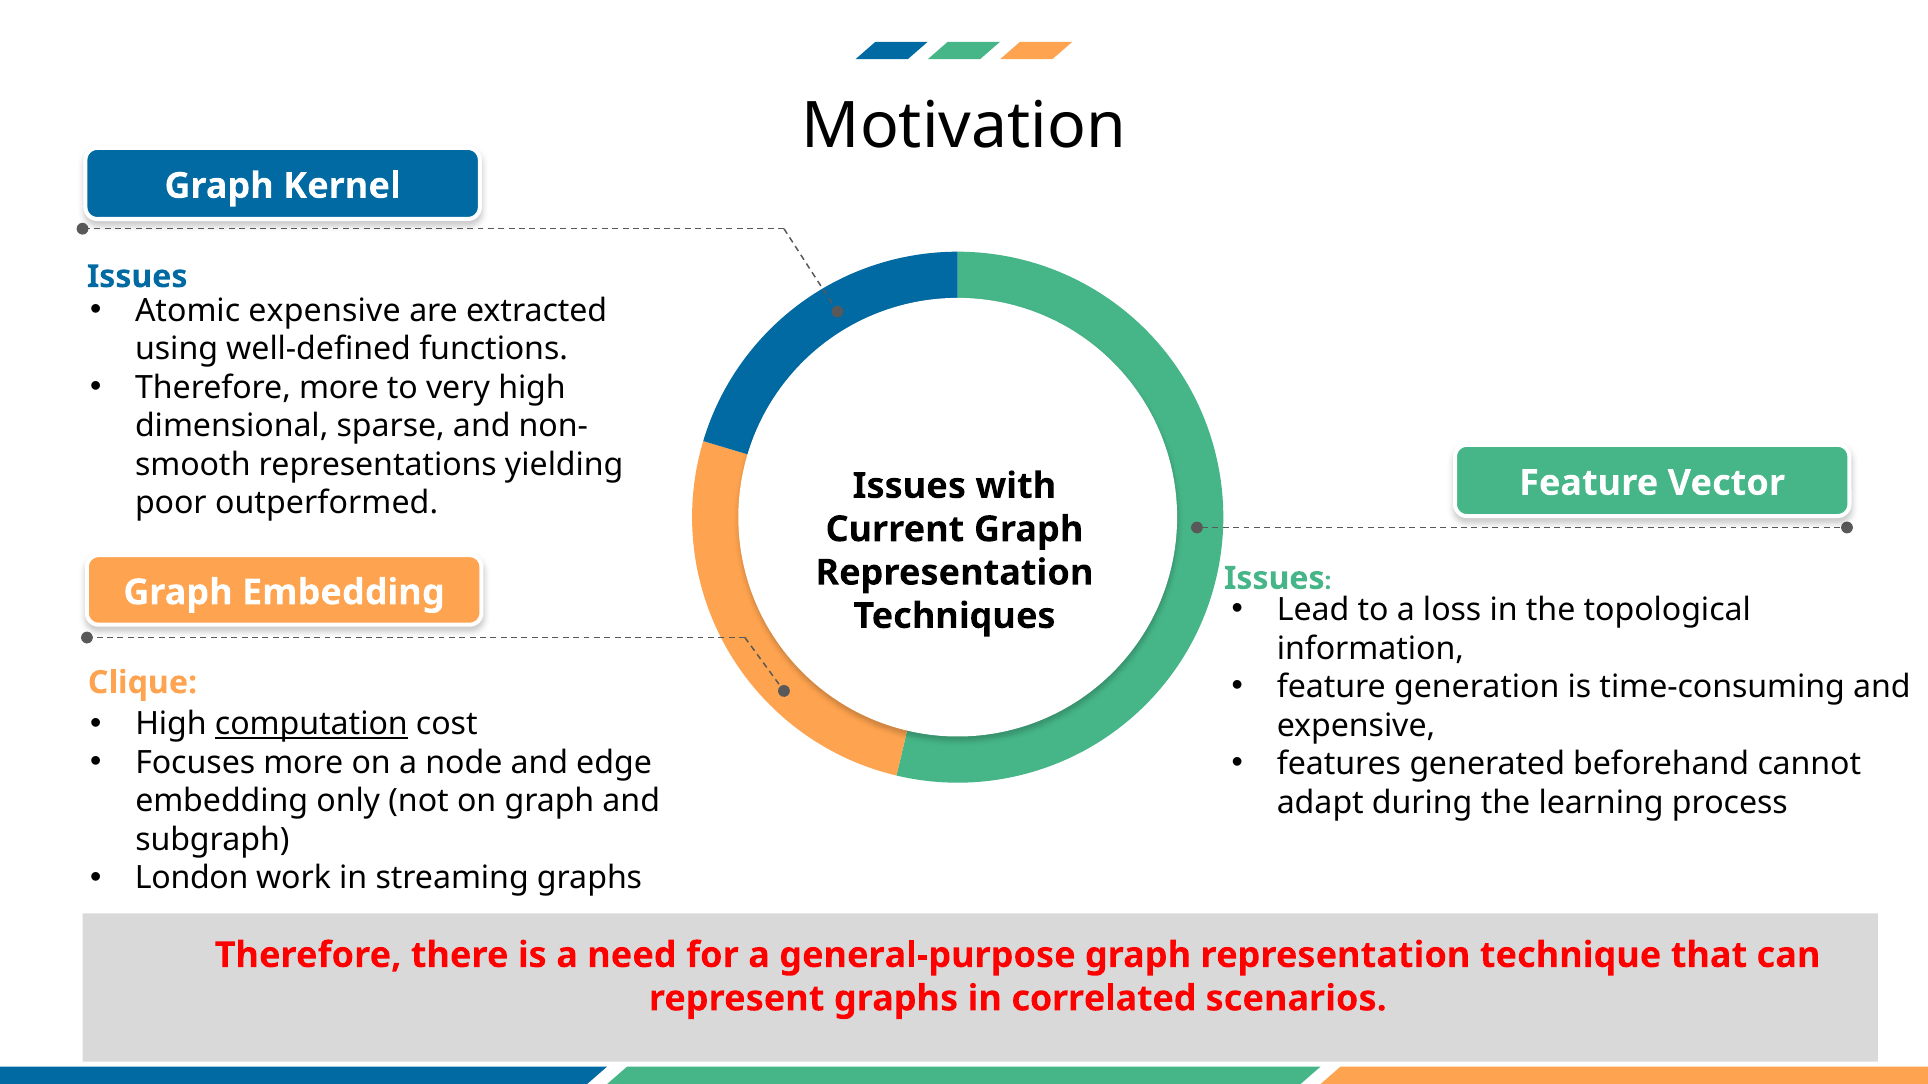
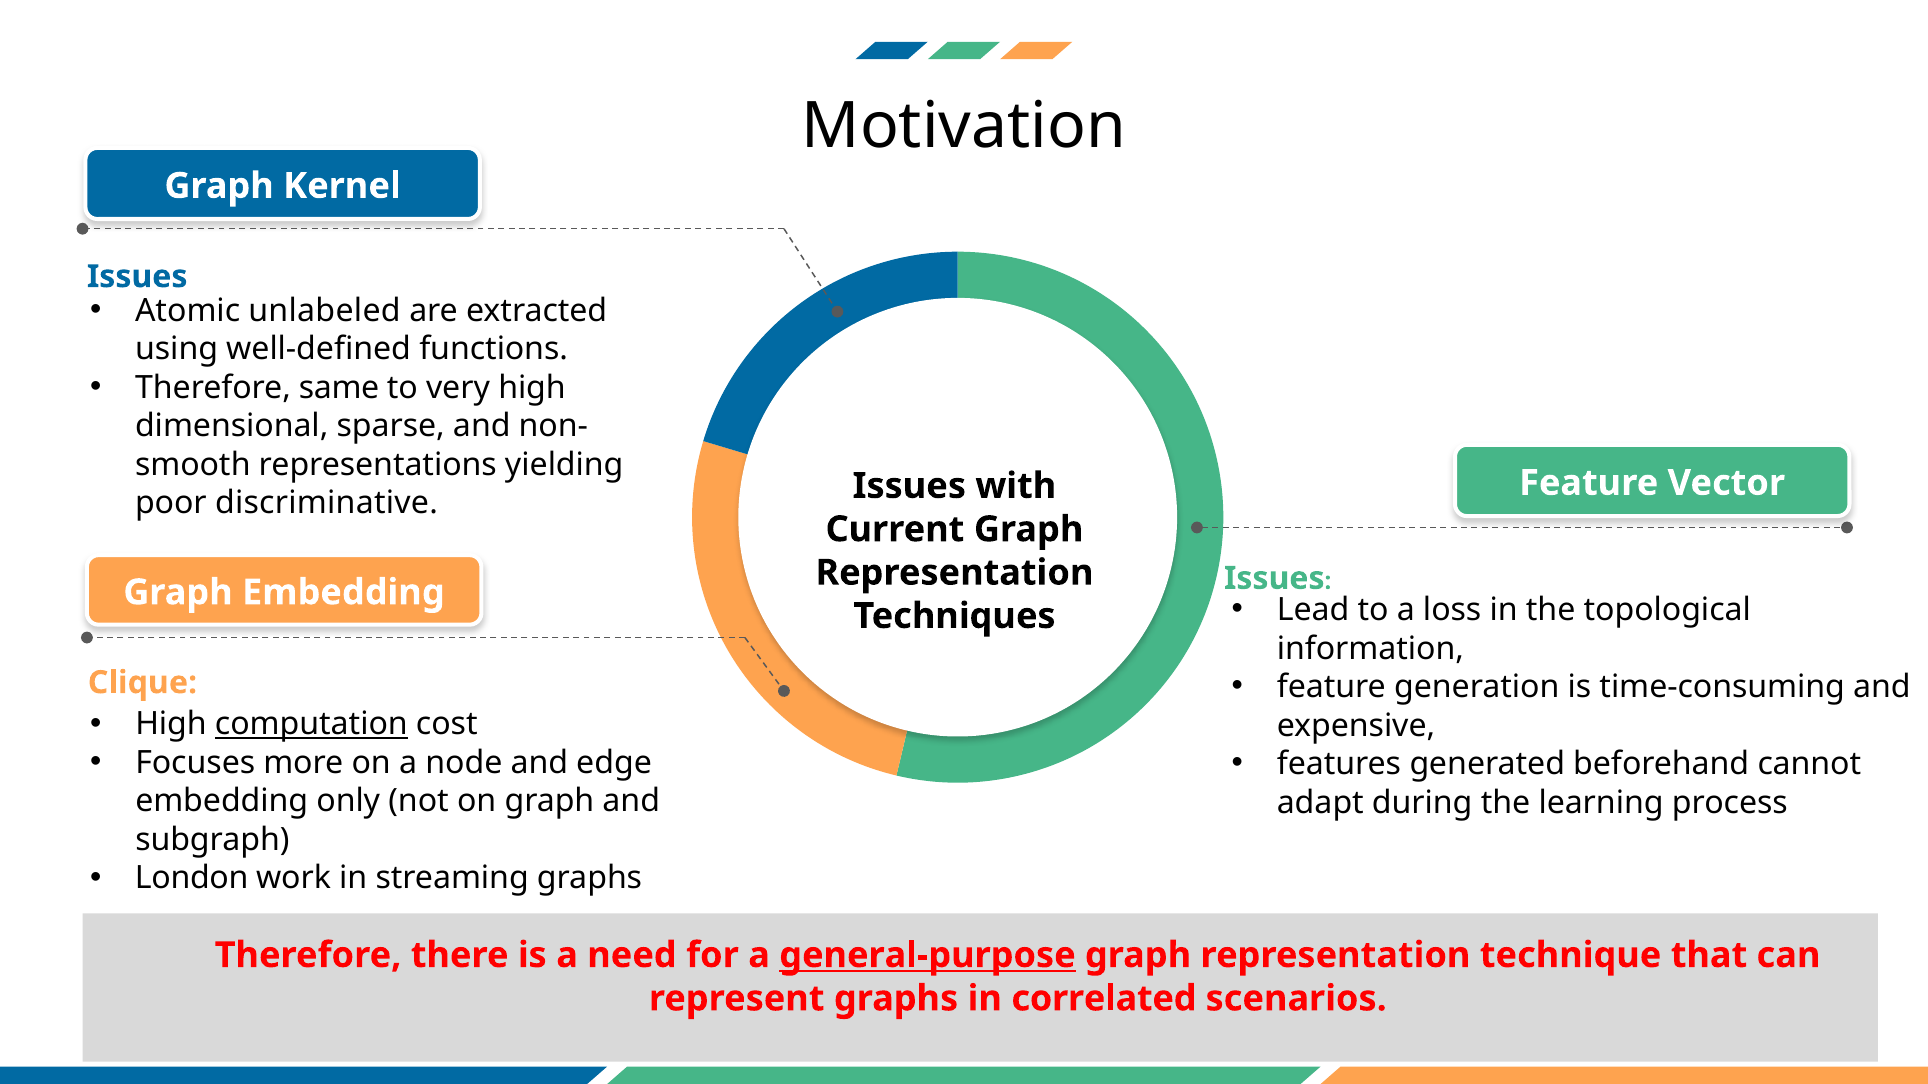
Atomic expensive: expensive -> unlabeled (324, 311)
Therefore more: more -> same (339, 388)
outperformed: outperformed -> discriminative (327, 504)
general-purpose underline: none -> present (927, 956)
